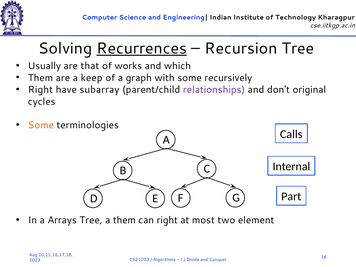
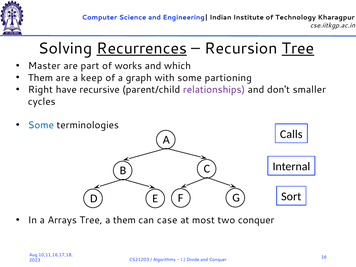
Tree underline: none -> present (298, 48)
Usually: Usually -> Master (44, 66)
that: that -> part (90, 66)
recursively: recursively -> partioning (228, 78)
subarray: subarray -> recursive (100, 90)
original: original -> smaller (309, 90)
Some colour: orange -> blue (41, 125)
Part: Part -> Sort (291, 197)
can right: right -> case (167, 220)
two element: element -> conquer (256, 220)
